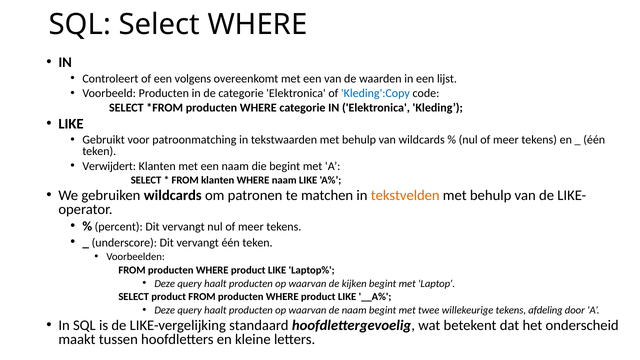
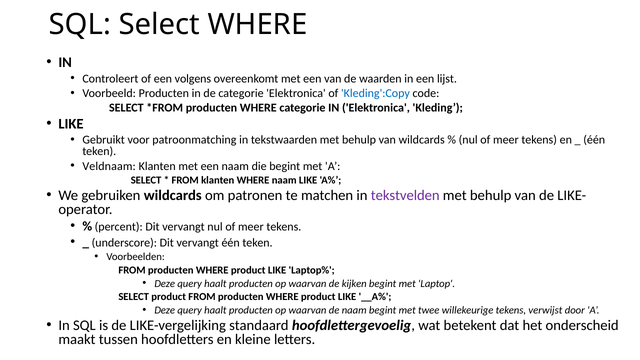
Verwijdert: Verwijdert -> Veldnaam (109, 166)
tekstvelden colour: orange -> purple (405, 195)
afdeling: afdeling -> verwijst (545, 310)
